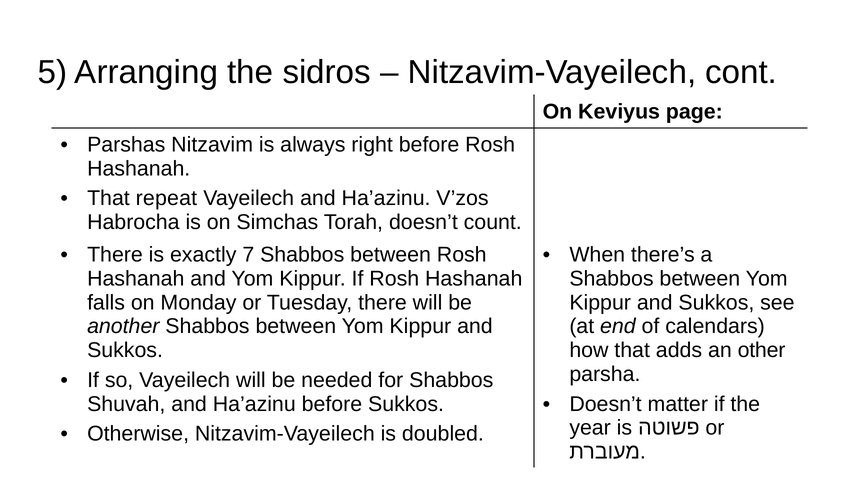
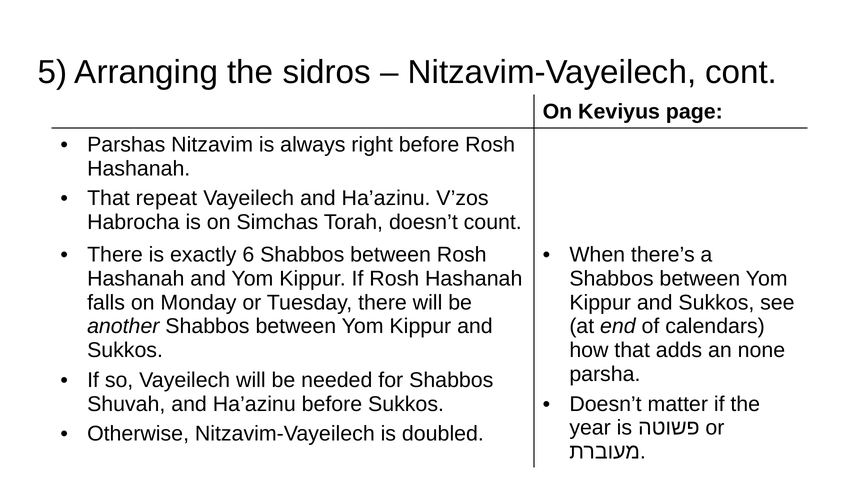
7: 7 -> 6 (248, 255)
other: other -> none (761, 351)
